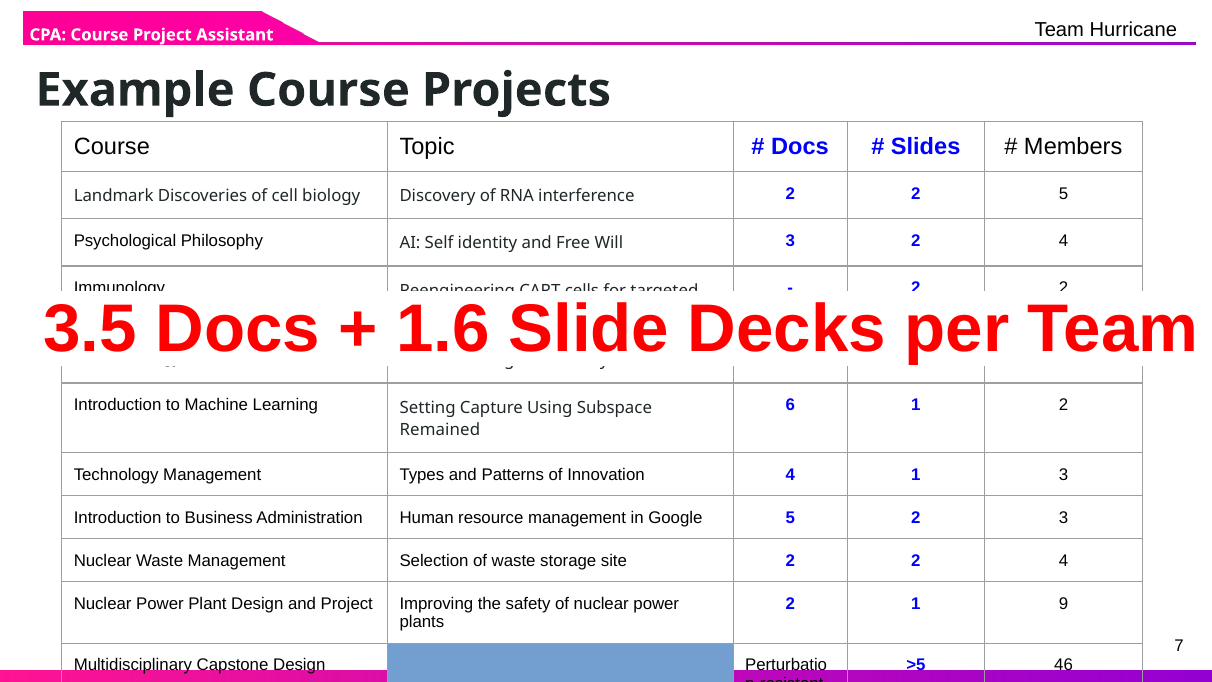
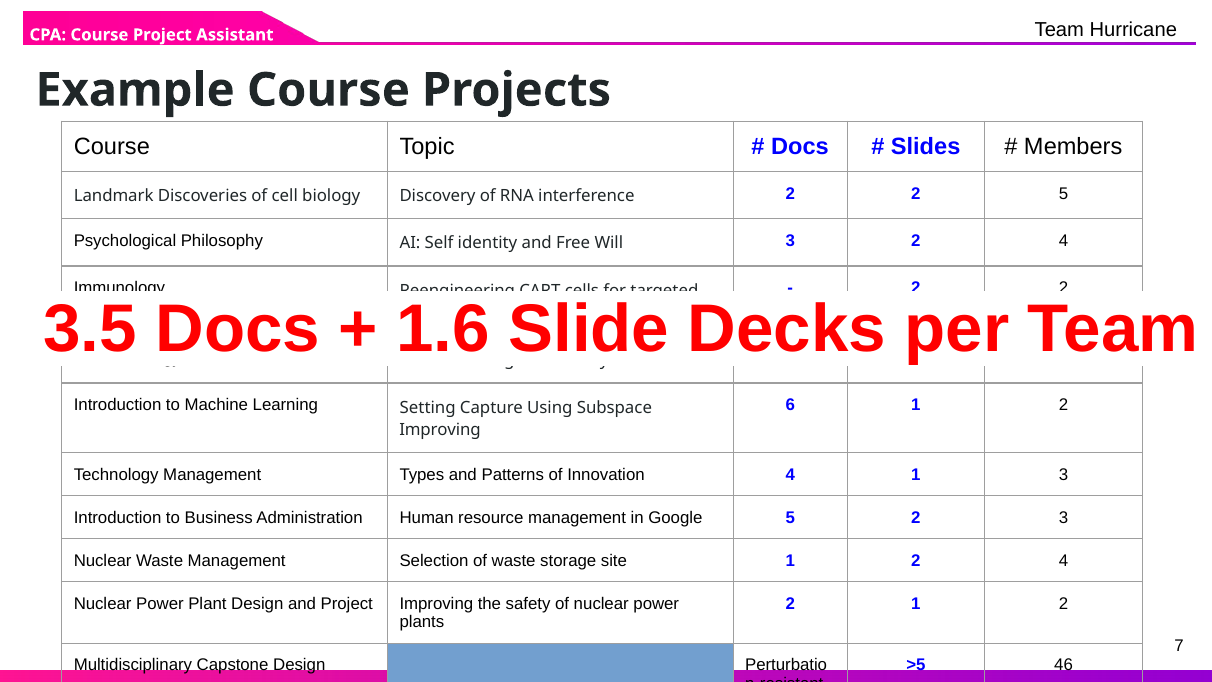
Remained: Remained -> Improving (440, 430)
site 2: 2 -> 1 (790, 560)
2 1 9: 9 -> 2 (1064, 603)
